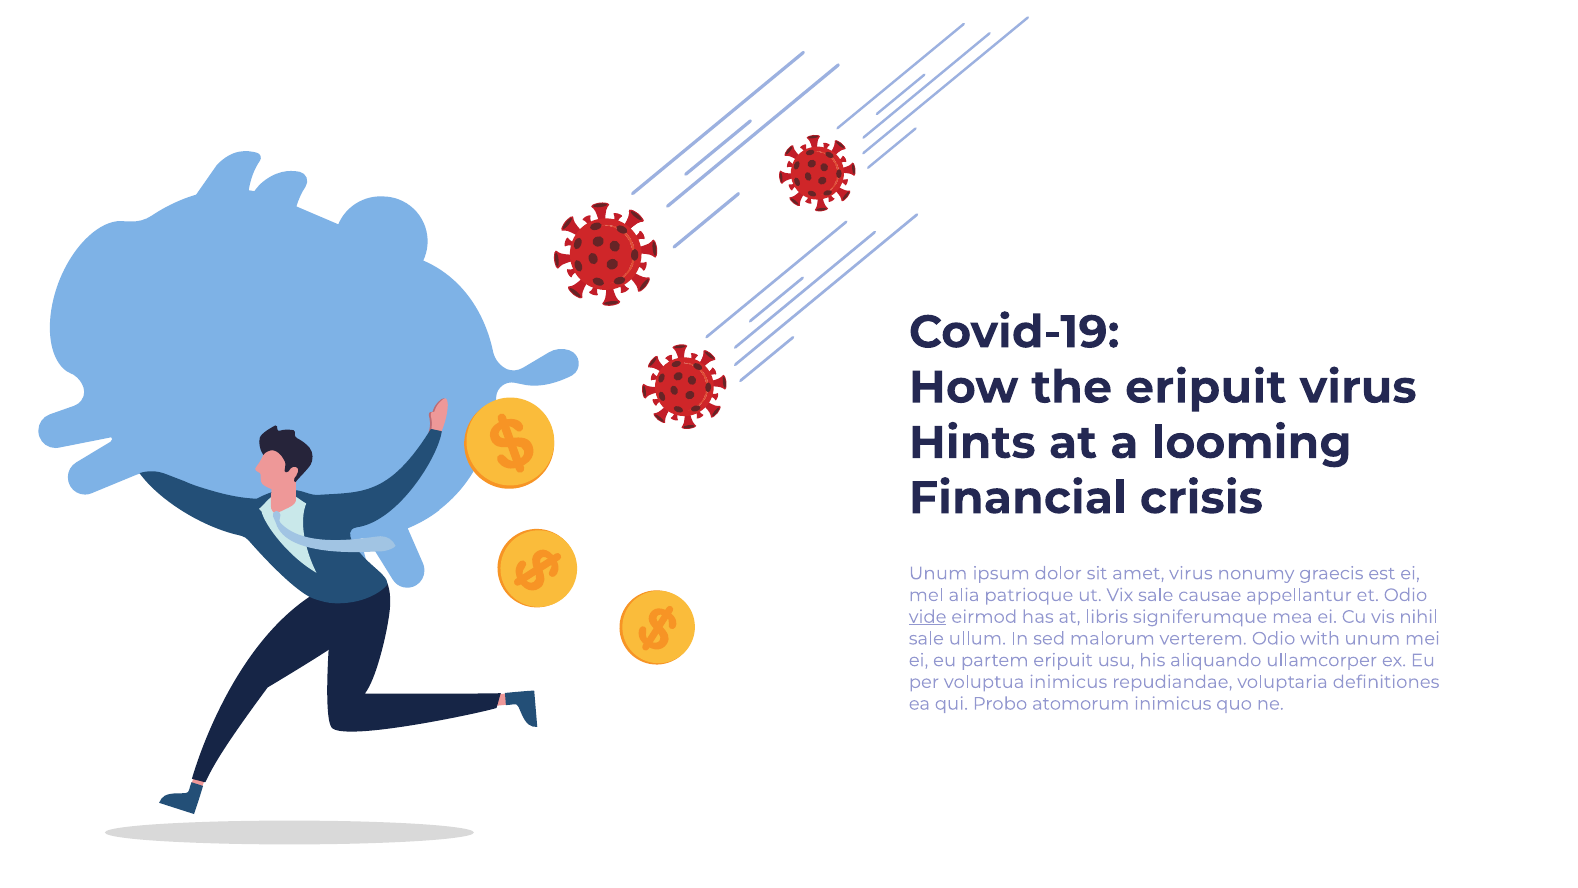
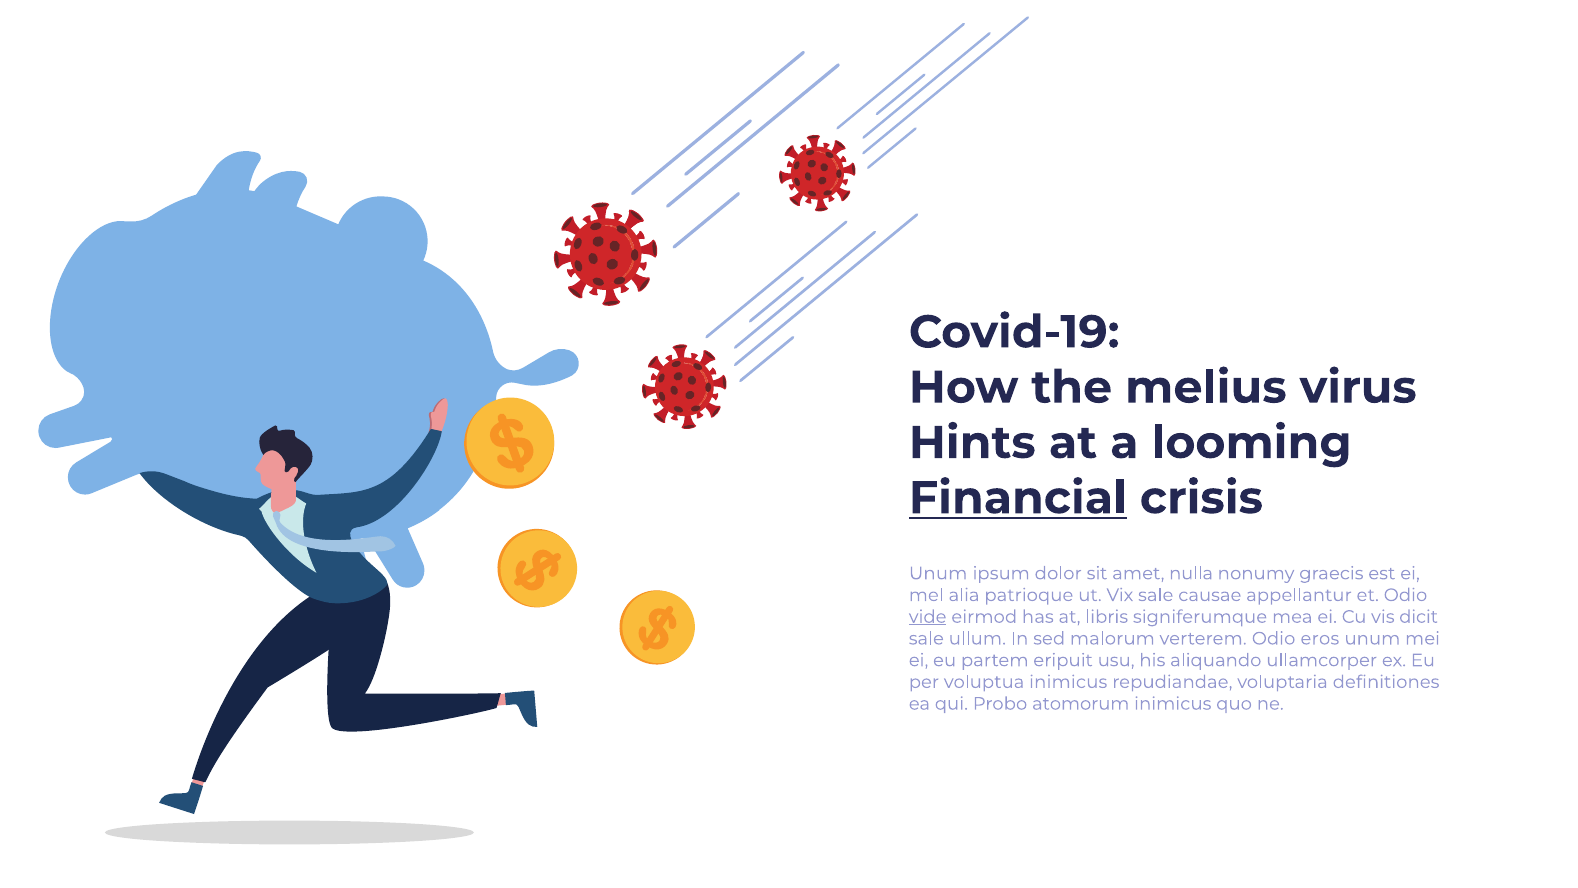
the eripuit: eripuit -> melius (1206, 387)
Financial underline: none -> present (1018, 498)
amet virus: virus -> nulla (1191, 573)
nihil: nihil -> dicit (1419, 617)
with: with -> eros (1320, 638)
